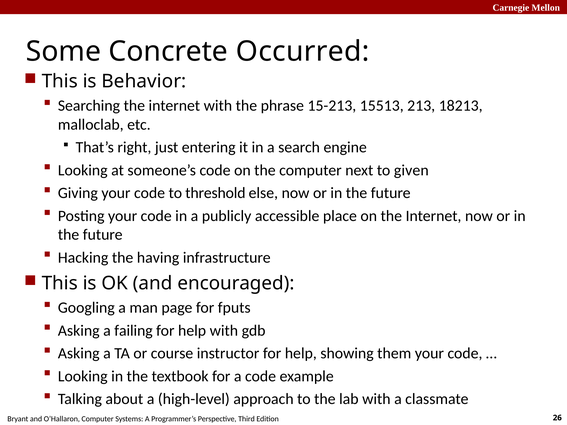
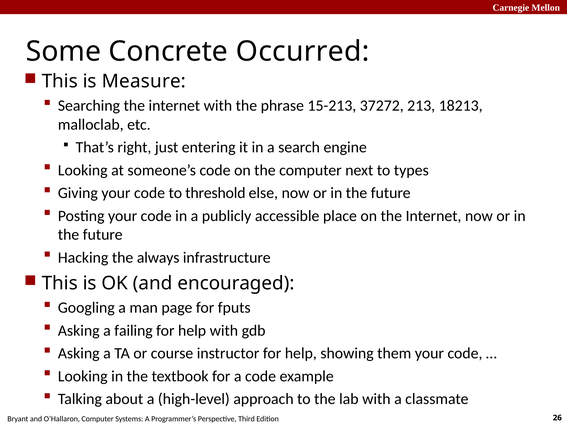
Behavior: Behavior -> Measure (144, 81)
15513: 15513 -> 37272 (382, 106)
given: given -> types (411, 170)
having: having -> always (158, 258)
